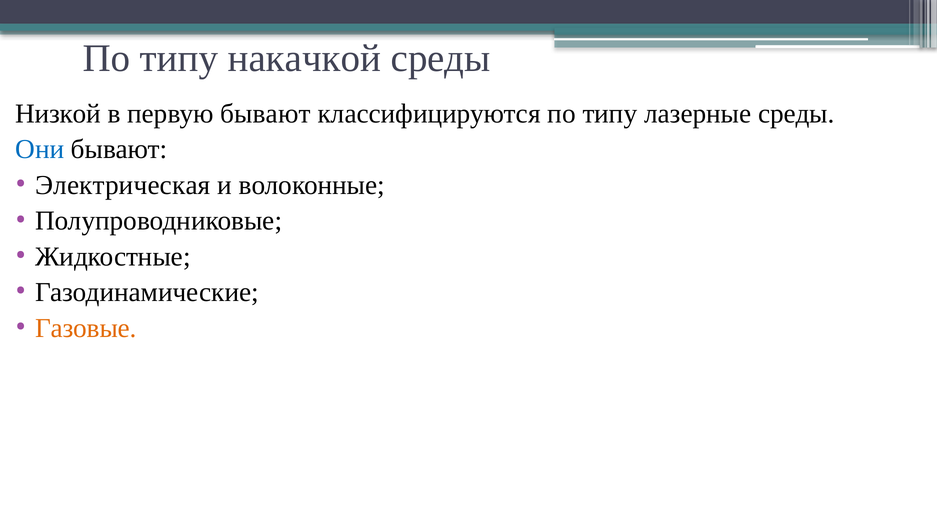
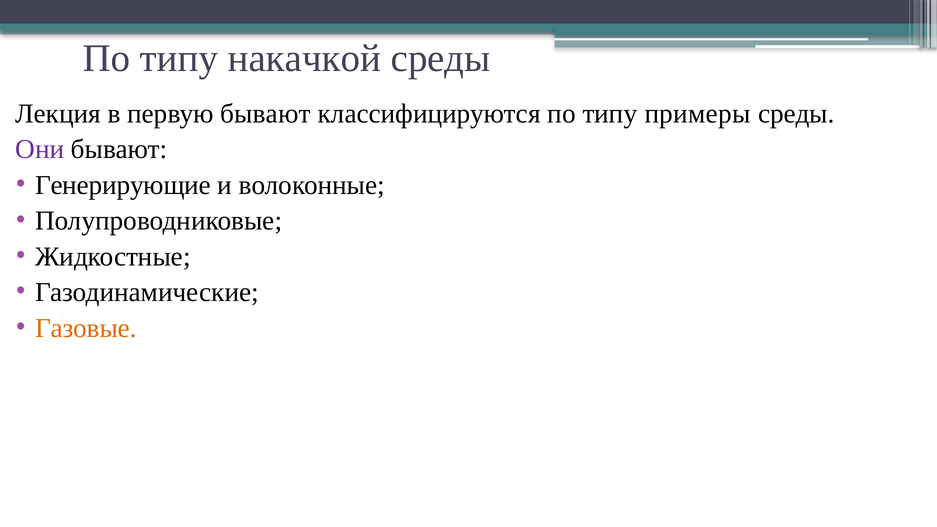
Низкой: Низкой -> Лекция (58, 114)
лазерные: лазерные -> примеры (698, 114)
Они colour: blue -> purple (40, 149)
Электрическая: Электрическая -> Генерирующие (123, 185)
